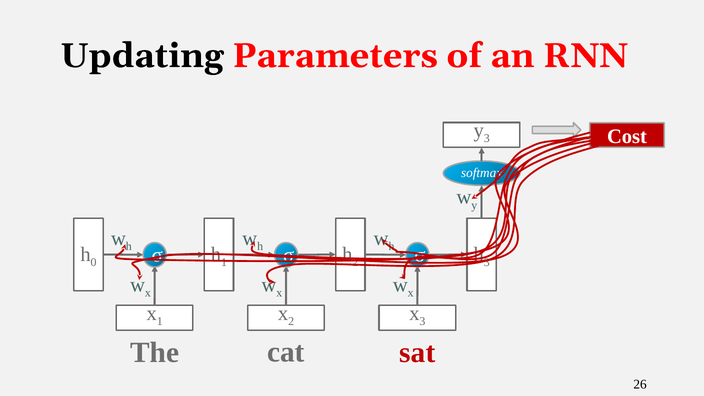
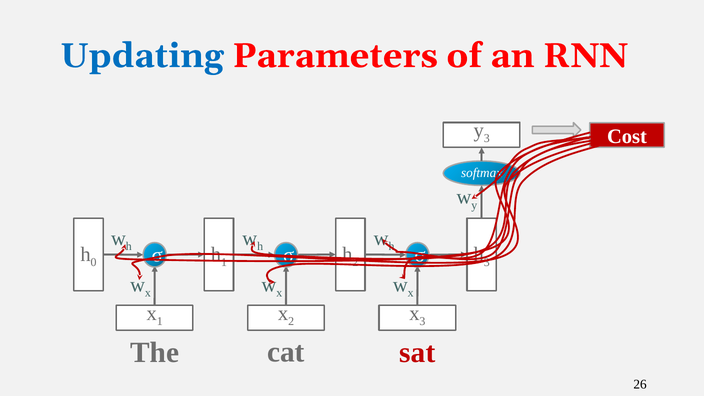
Updating colour: black -> blue (142, 56)
